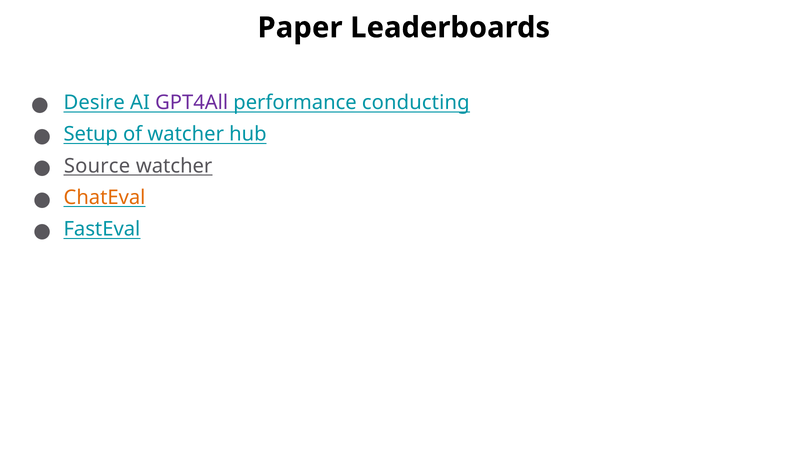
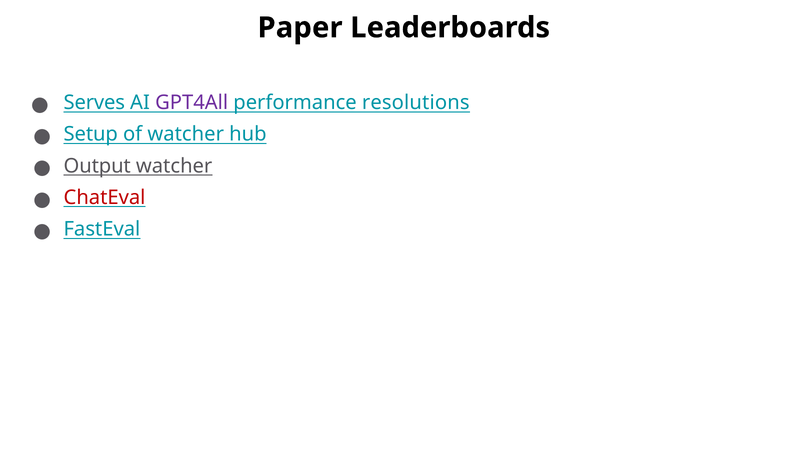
Desire: Desire -> Serves (94, 103)
conducting: conducting -> resolutions (416, 103)
Source: Source -> Output (97, 166)
ChatEval colour: orange -> red (105, 197)
